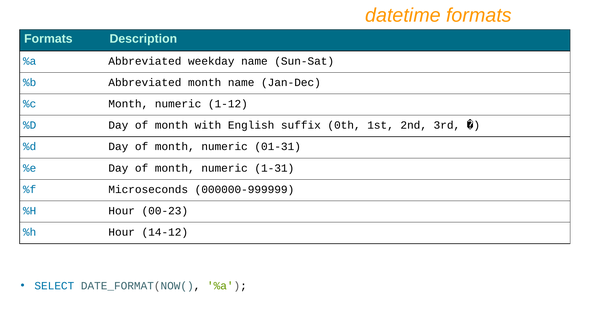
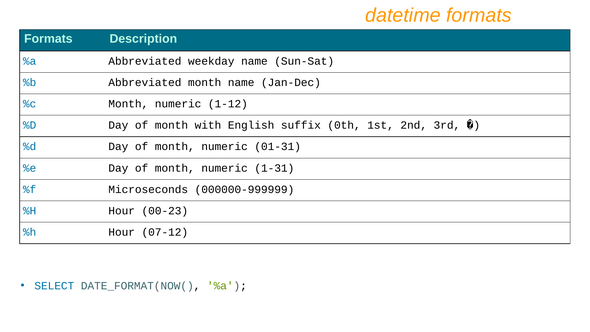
14-12: 14-12 -> 07-12 (165, 232)
